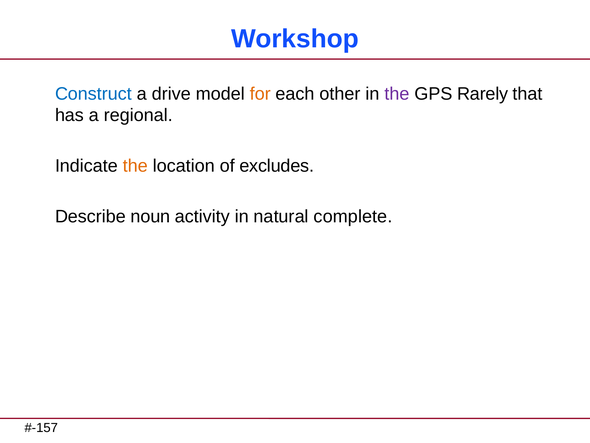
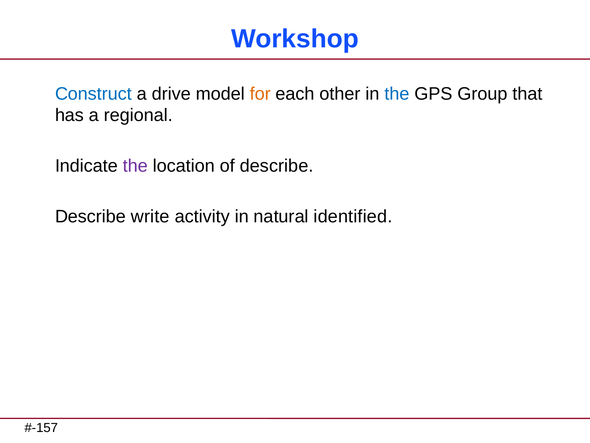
the colour: purple -> blue (397, 94)
Rarely: Rarely -> Group (483, 94)
the colour: orange -> purple (135, 166)
of excludes: excludes -> describe (277, 166)
noun: noun -> write (150, 216)
complete: complete -> identified (353, 216)
